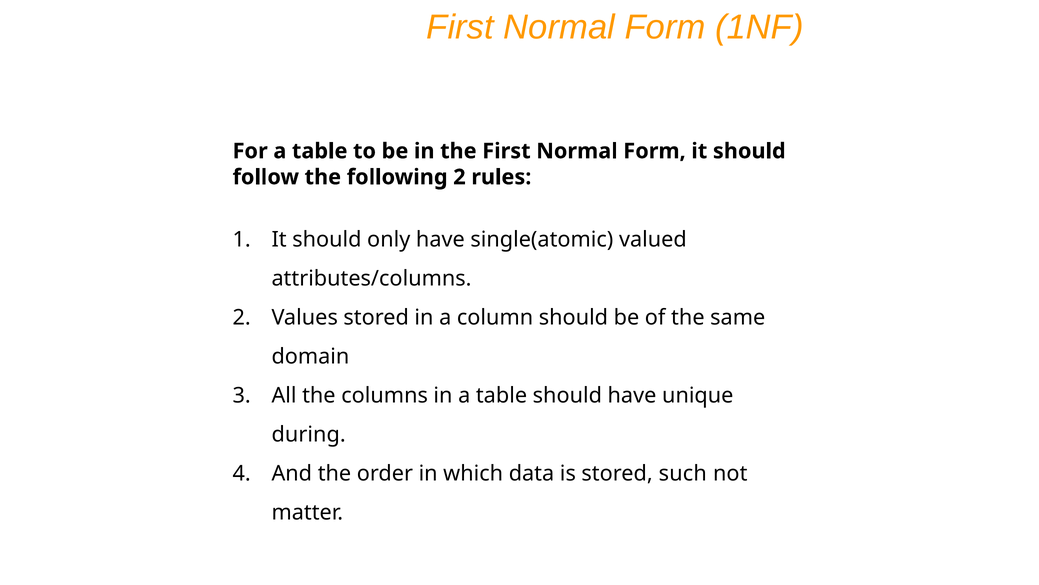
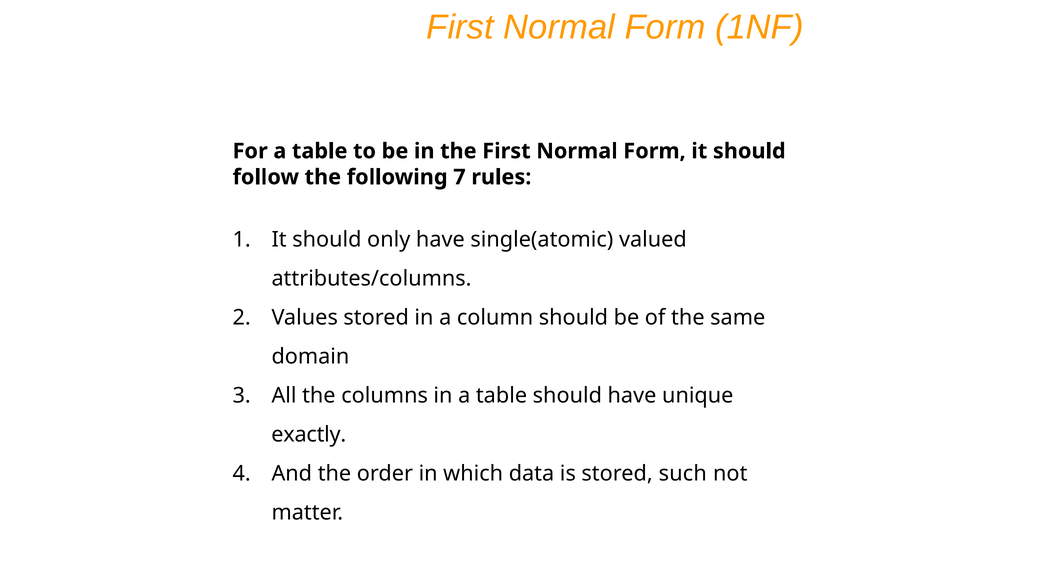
following 2: 2 -> 7 (459, 177)
during: during -> exactly (309, 434)
